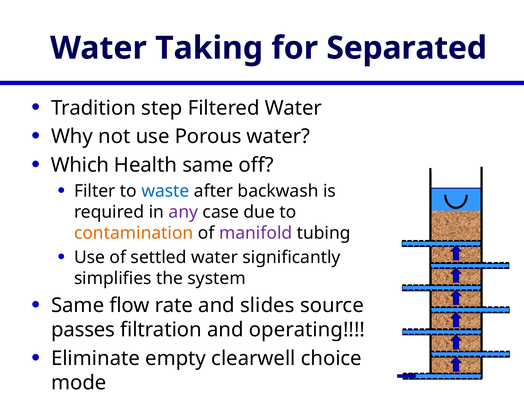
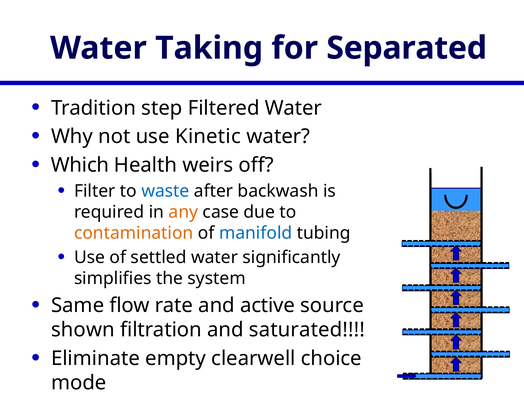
Porous: Porous -> Kinetic (208, 137)
Health same: same -> weirs (208, 165)
any colour: purple -> orange (183, 212)
manifold colour: purple -> blue (256, 233)
slides: slides -> active (268, 305)
passes: passes -> shown (83, 330)
operating: operating -> saturated (307, 330)
